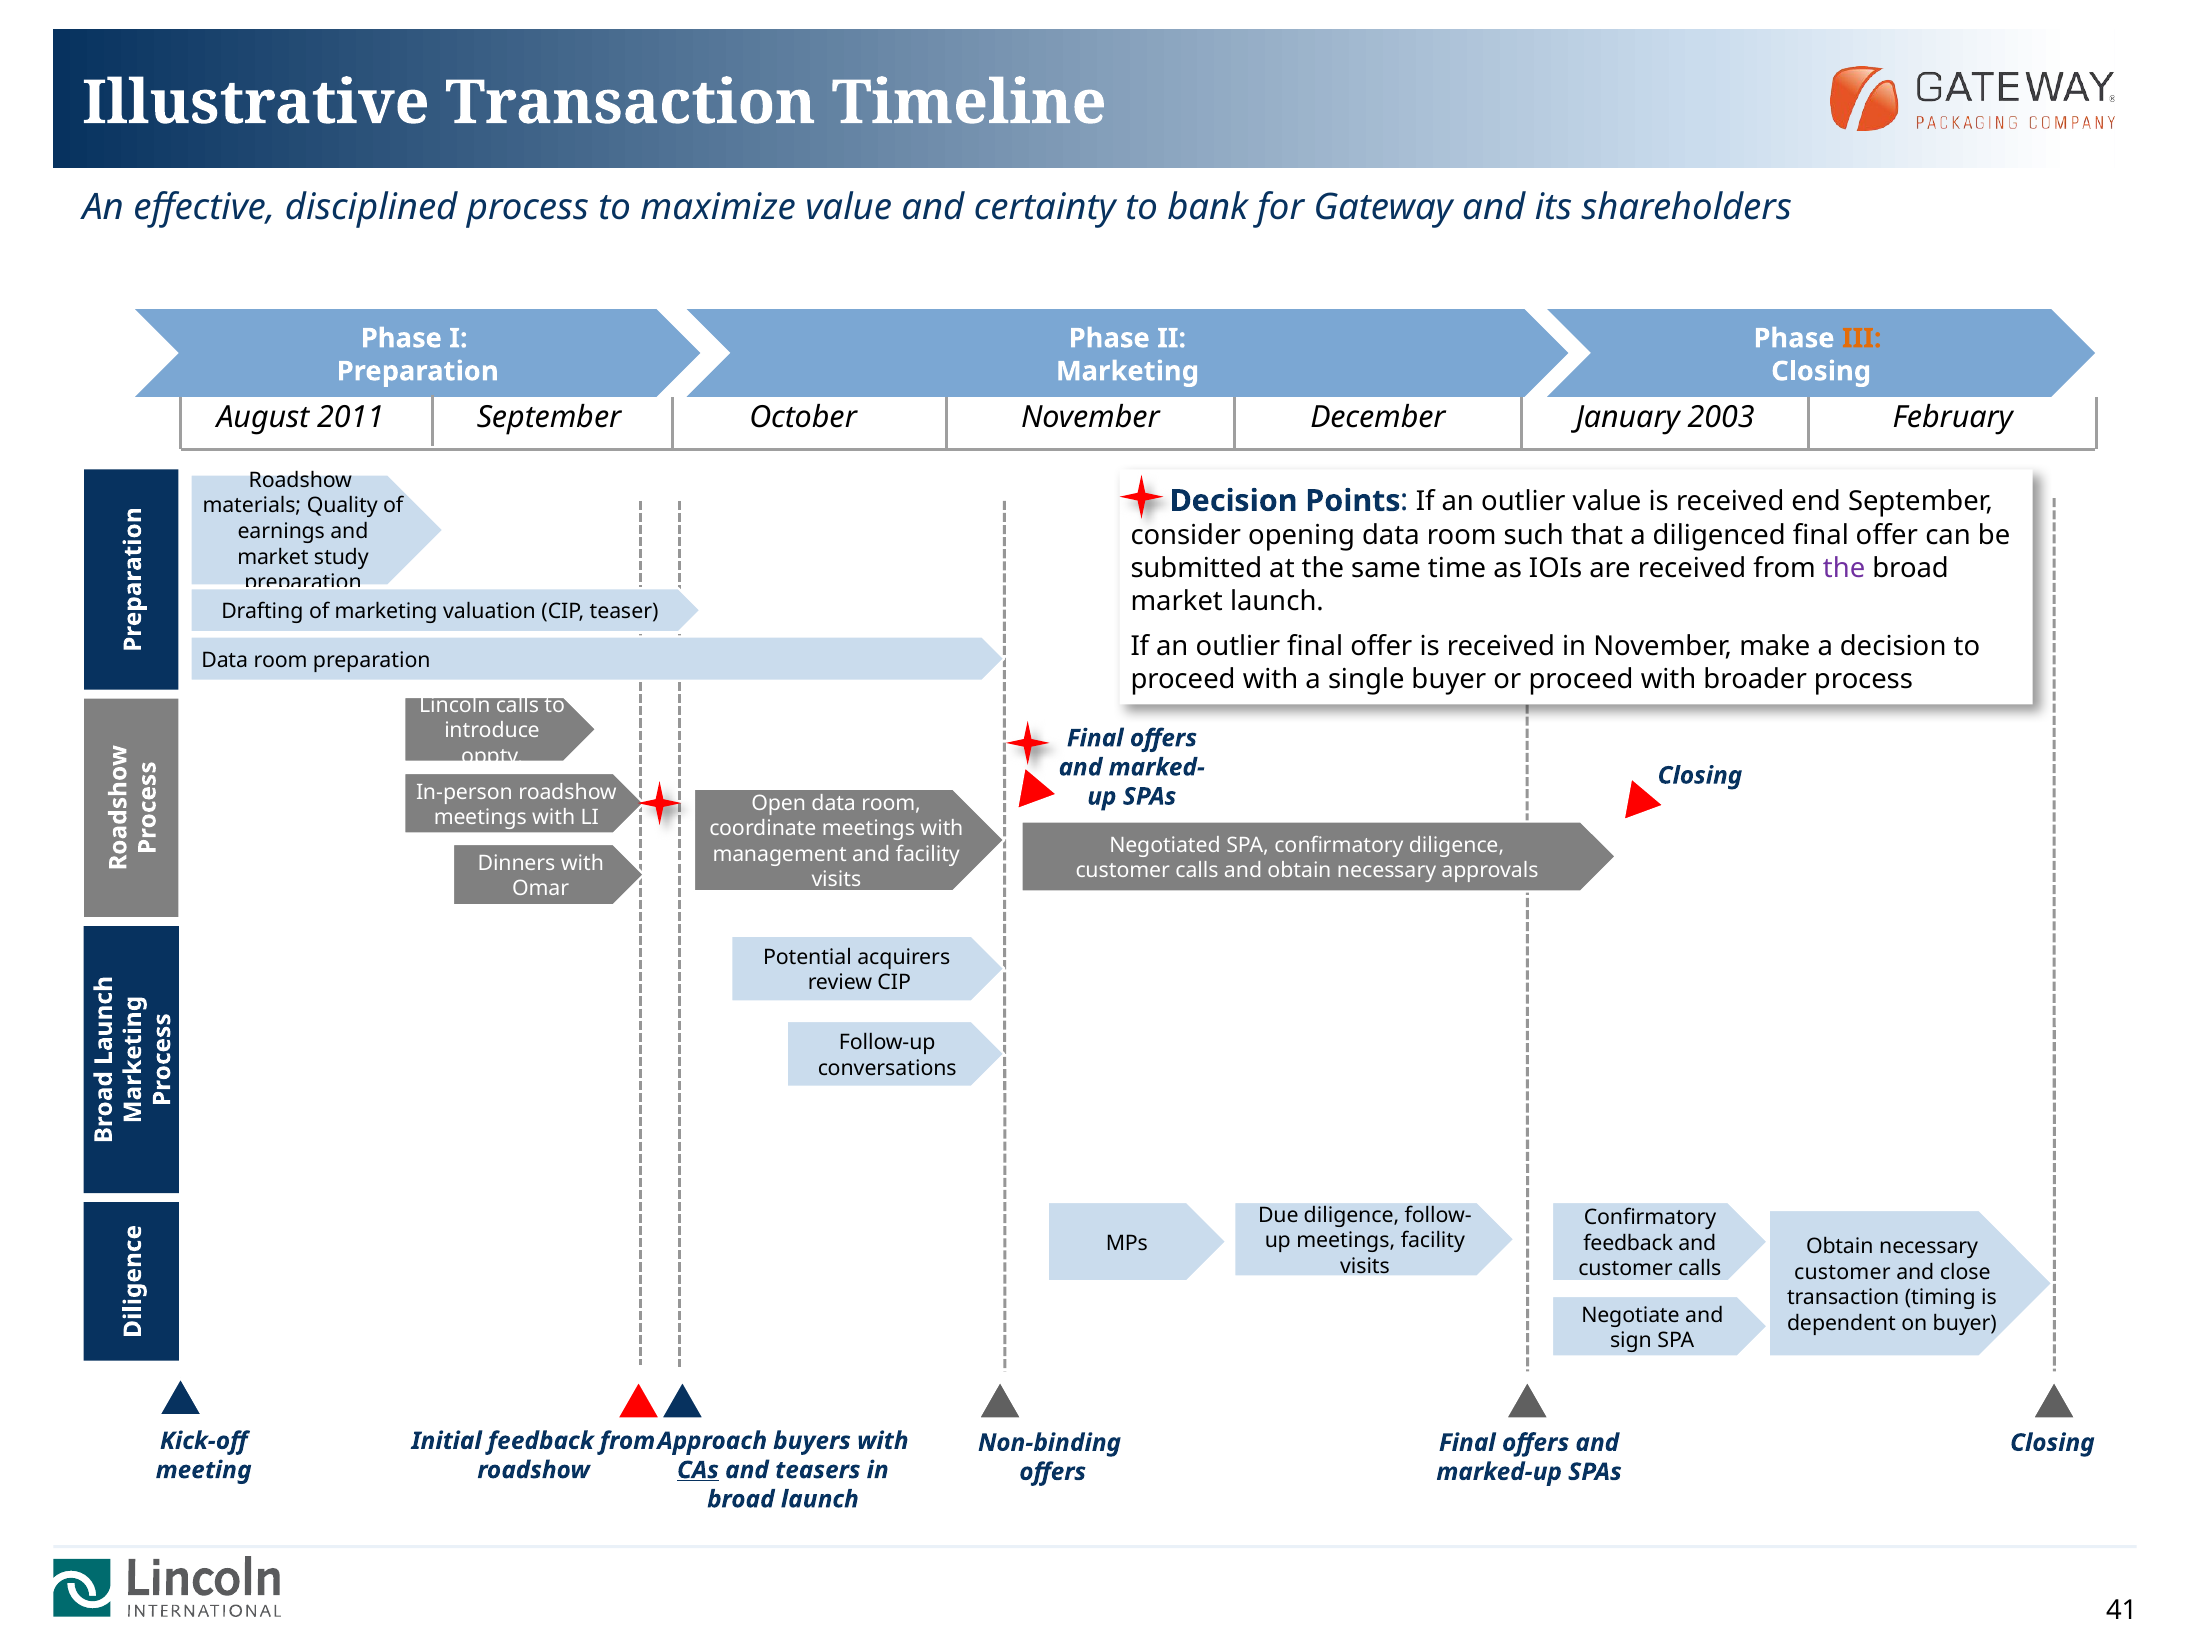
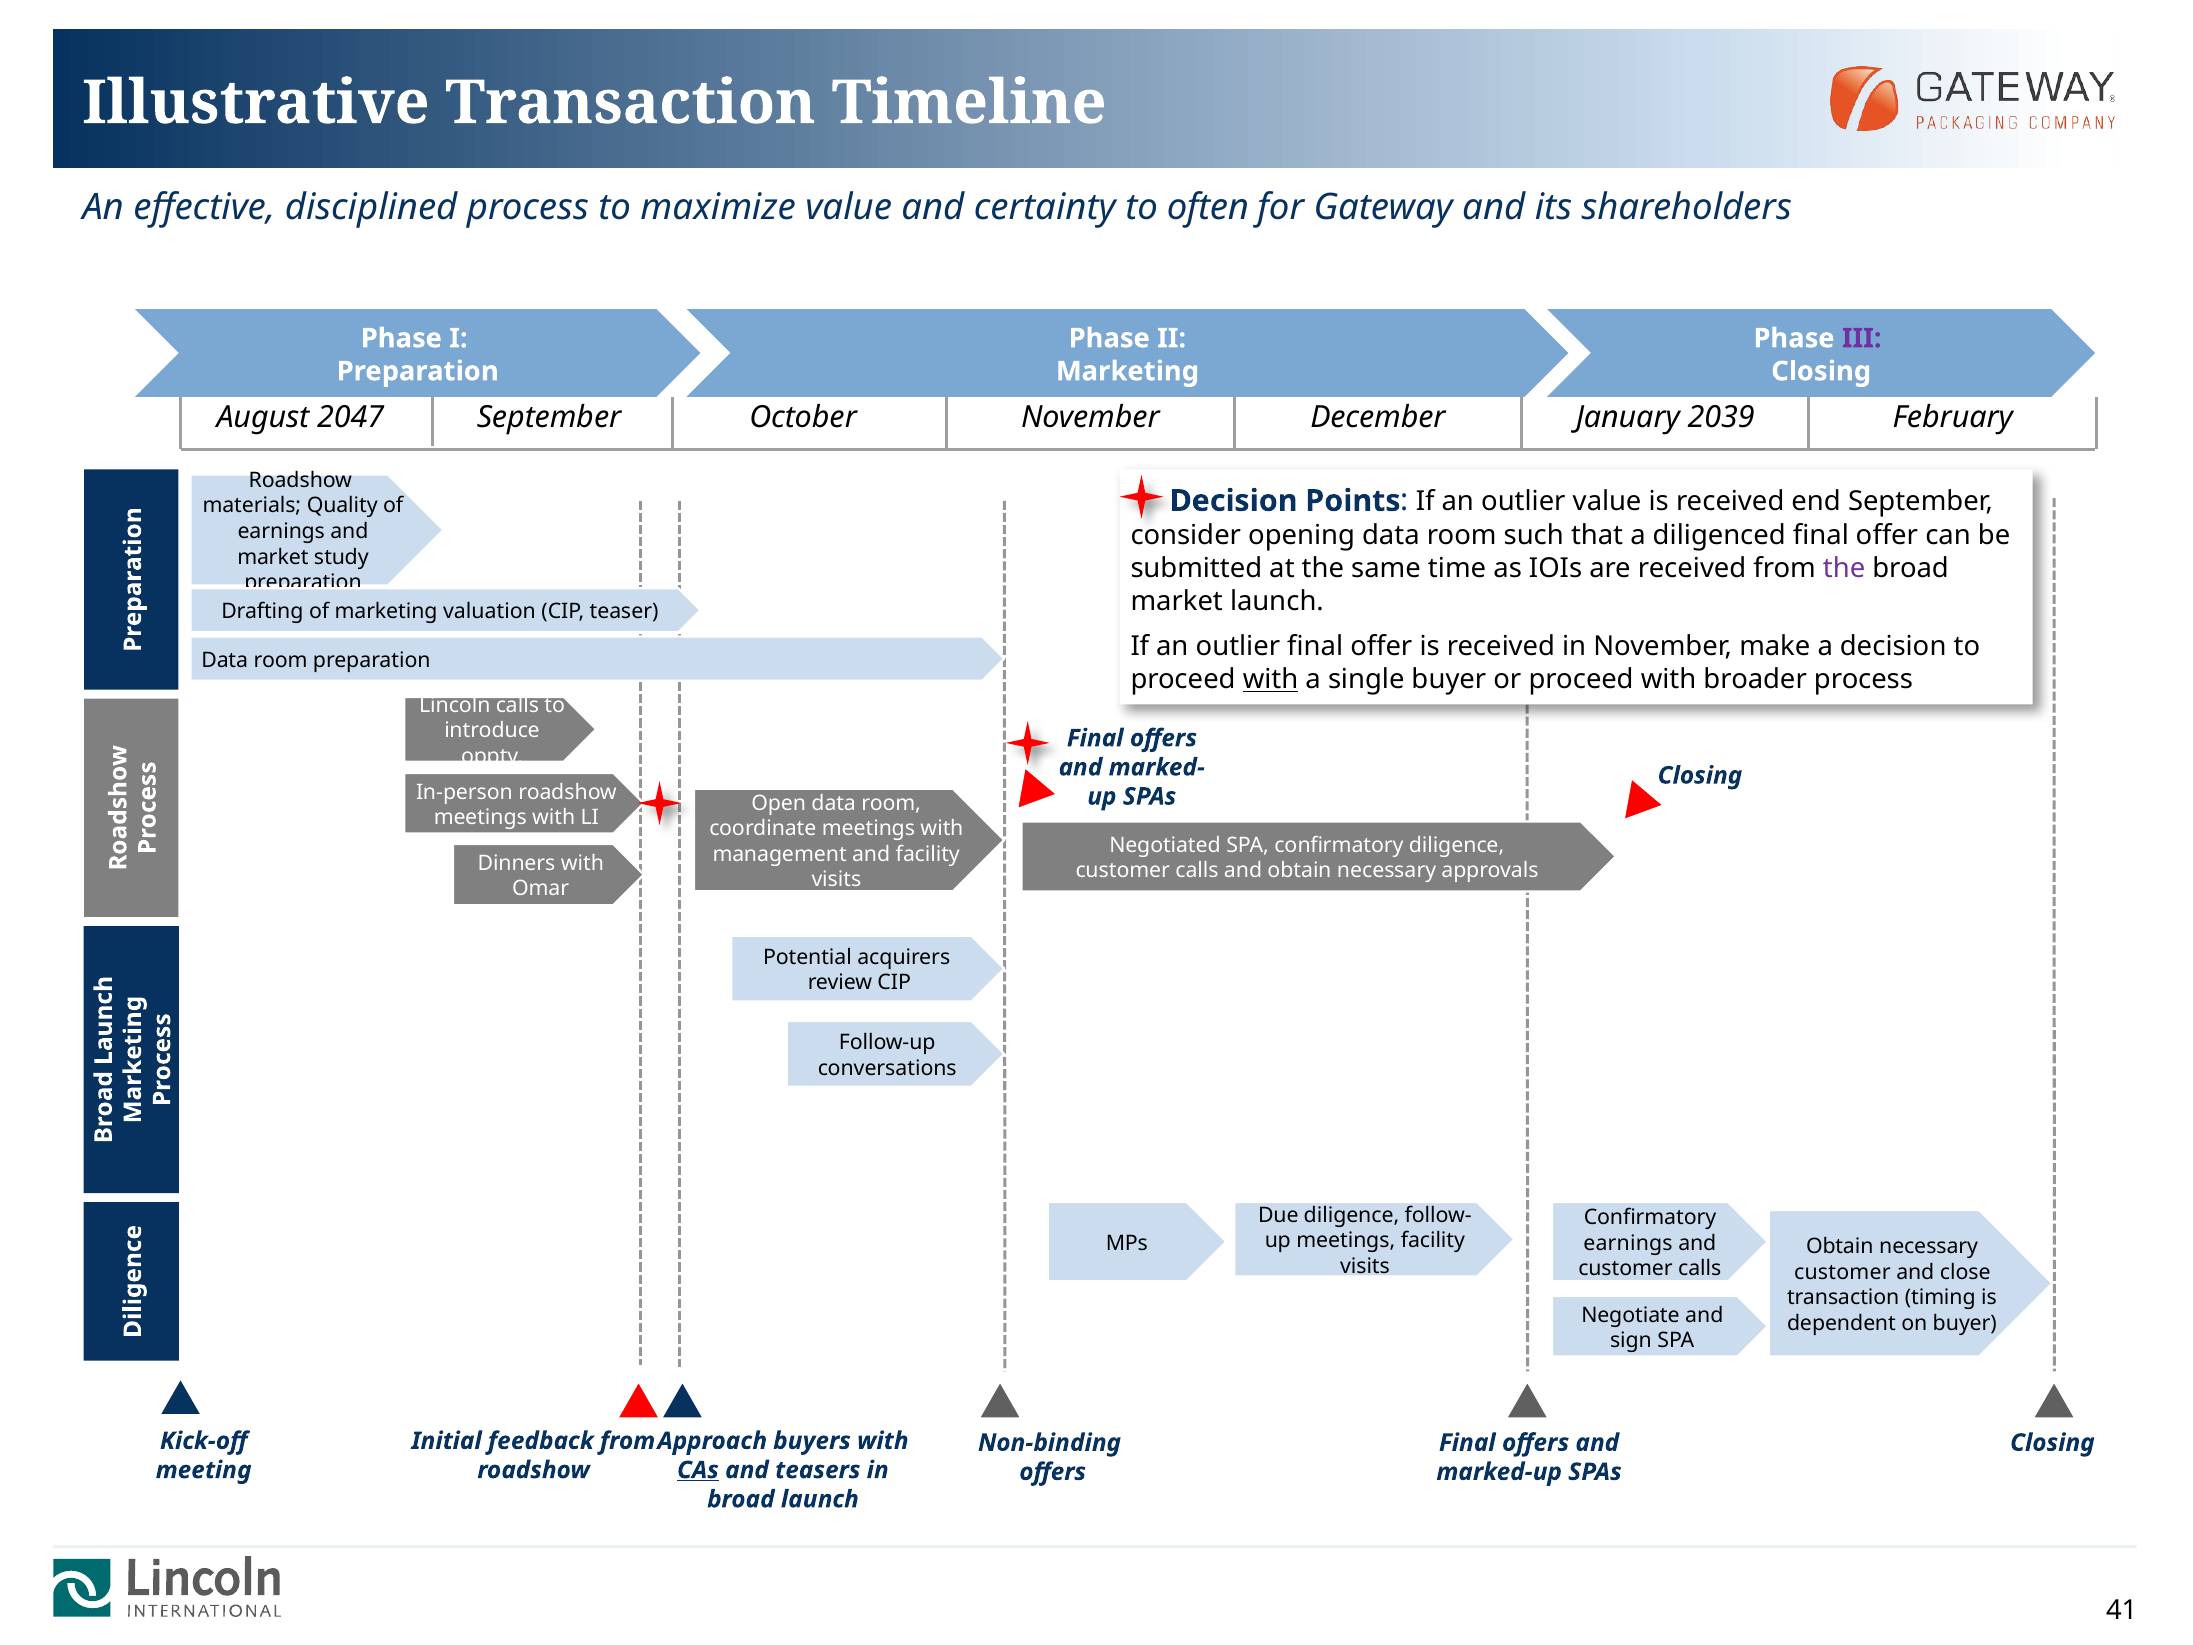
bank: bank -> often (1208, 208)
III colour: orange -> purple (1862, 338)
2011: 2011 -> 2047 (351, 418)
2003: 2003 -> 2039 (1721, 418)
with underline: none -> present (1271, 679)
feedback: feedback -> earnings (1628, 1243)
